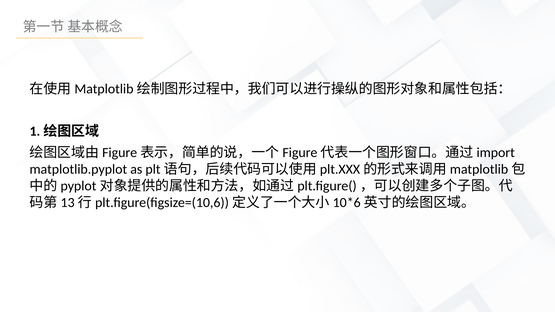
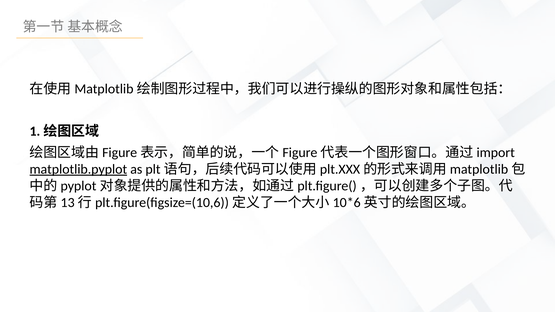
matplotlib.pyplot underline: none -> present (78, 169)
